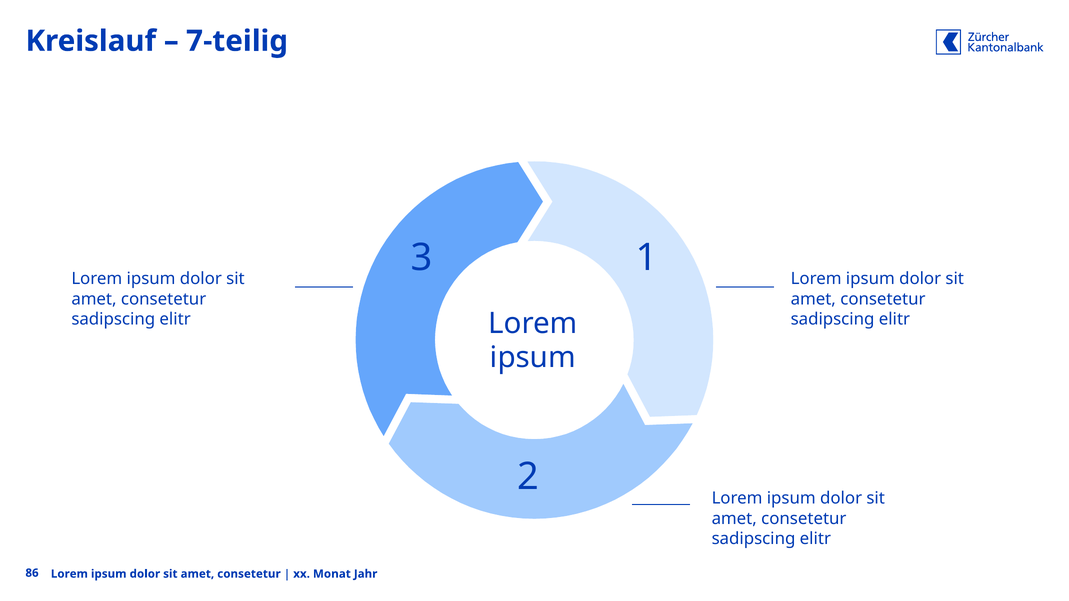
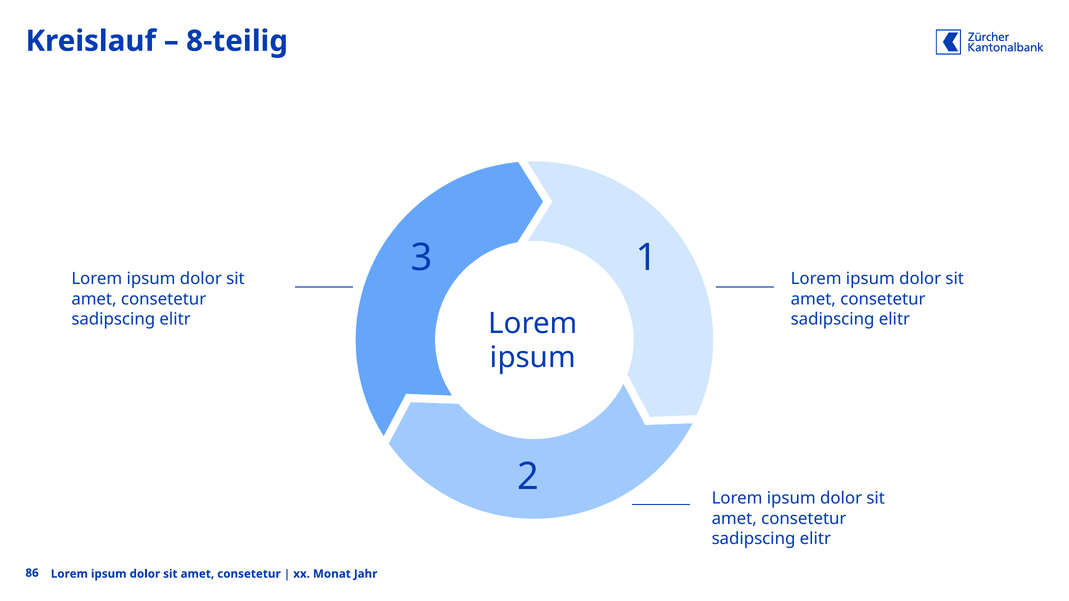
7-teilig: 7-teilig -> 8-teilig (237, 41)
